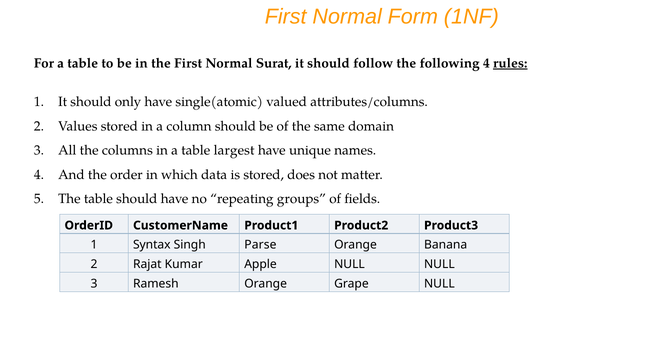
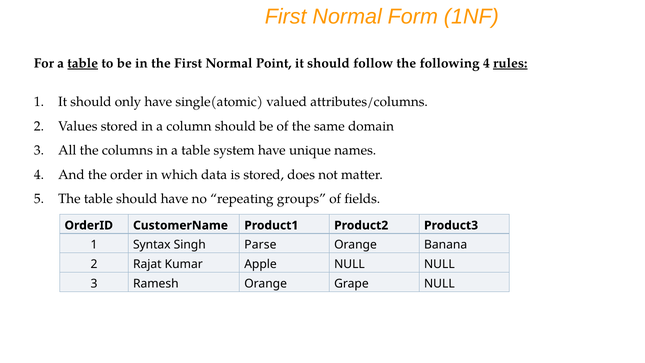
table underline: none -> present (83, 63)
Surat: Surat -> Point (274, 63)
largest: largest -> system (234, 150)
